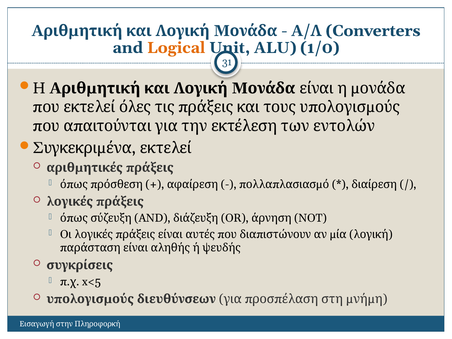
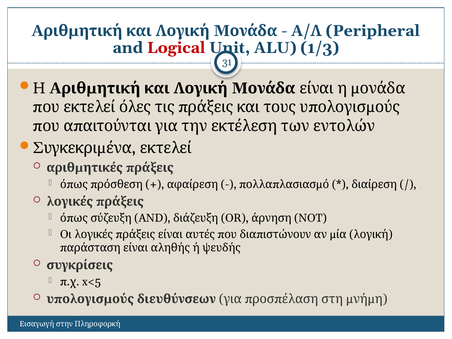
Converters: Converters -> Peripheral (376, 31)
Logical colour: orange -> red (176, 48)
1/0: 1/0 -> 1/3 (320, 48)
